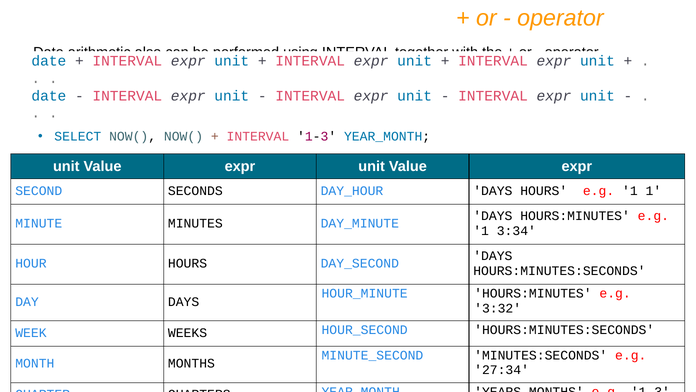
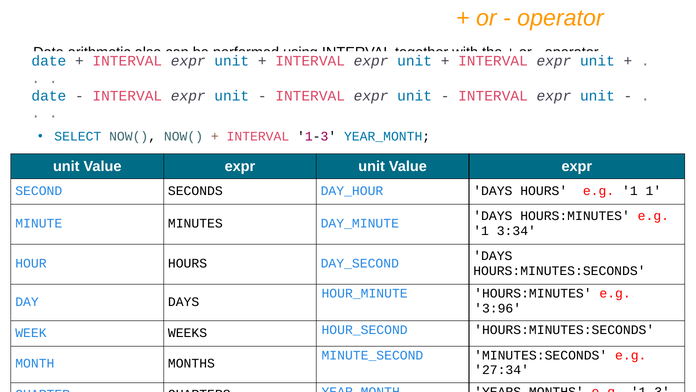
3:32: 3:32 -> 3:96 (498, 308)
